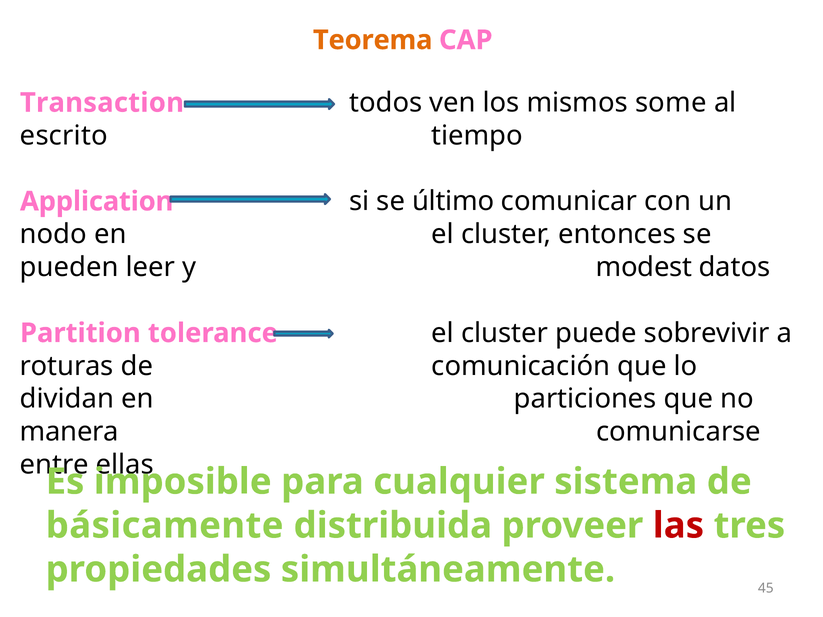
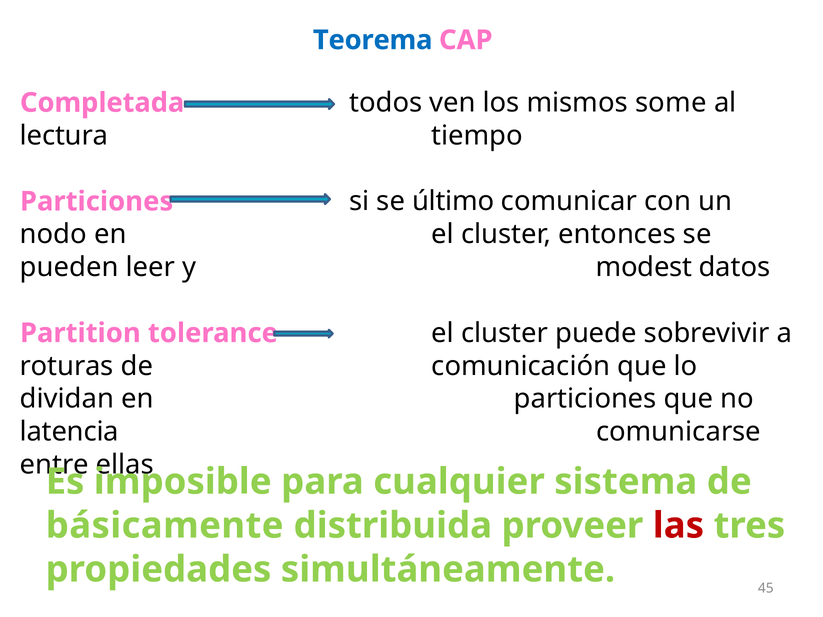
Teorema colour: orange -> blue (373, 40)
Transaction: Transaction -> Completada (102, 103)
escrito: escrito -> lectura (64, 136)
Application: Application -> Particiones (97, 202)
manera: manera -> latencia (69, 432)
